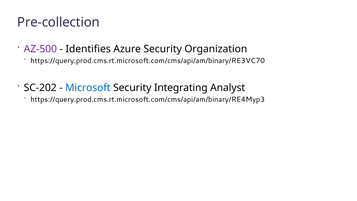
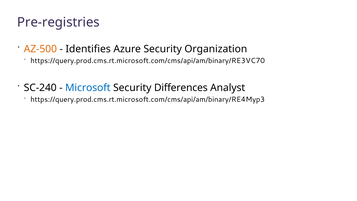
Pre-collection: Pre-collection -> Pre-registries (58, 22)
AZ-500 colour: purple -> orange (40, 49)
SC-202: SC-202 -> SC-240 (40, 88)
Integrating: Integrating -> Differences (181, 88)
